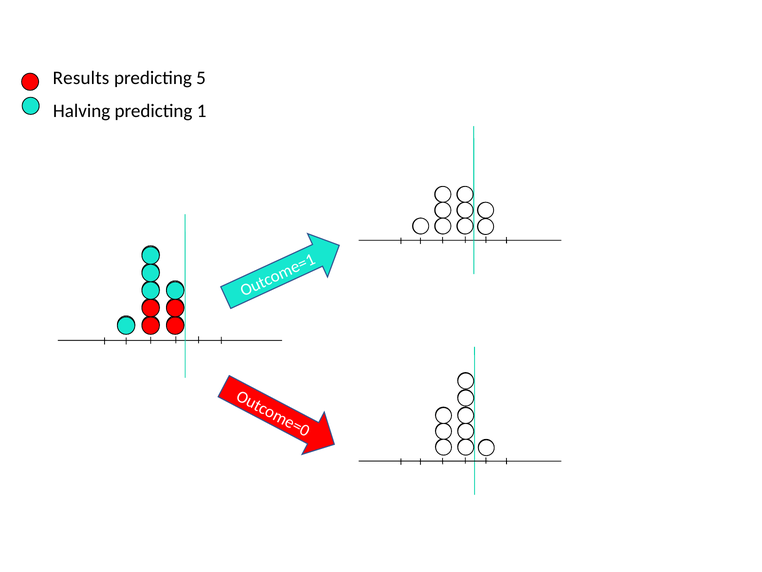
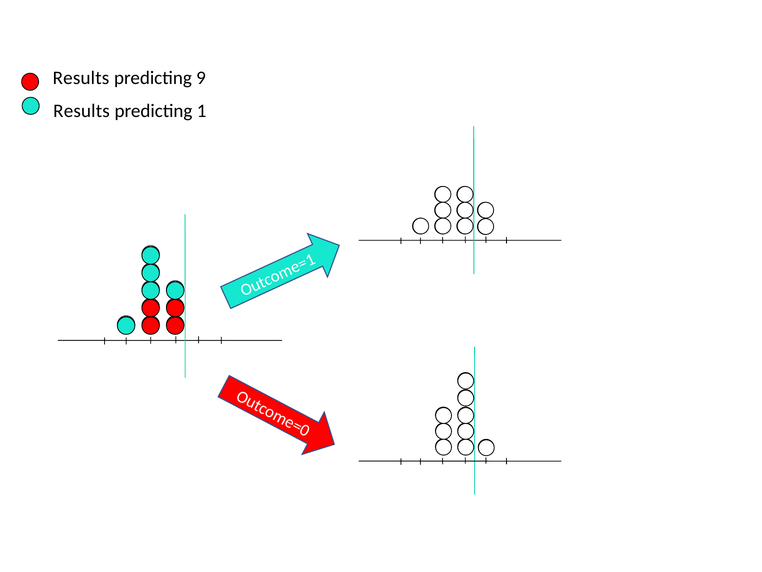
5: 5 -> 9 (201, 78)
Halving: Halving -> Results (82, 111)
